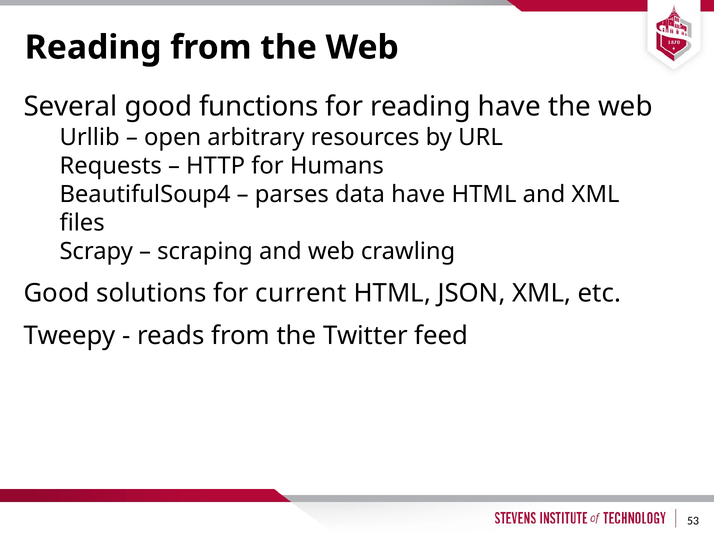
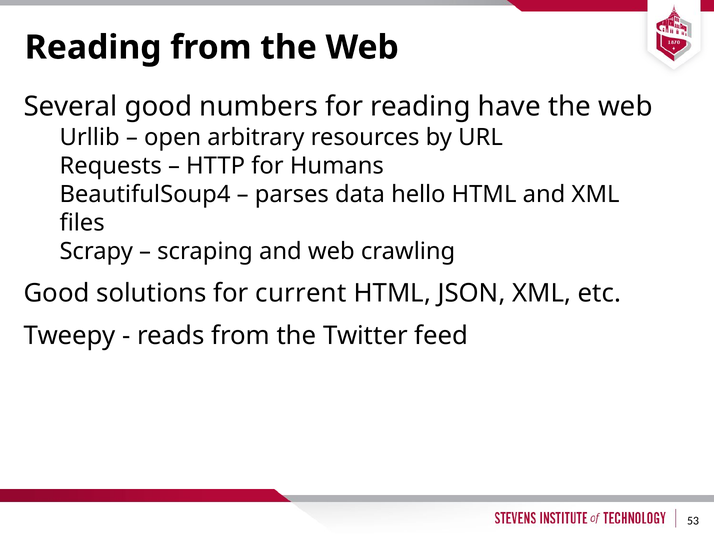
functions: functions -> numbers (259, 107)
data have: have -> hello (418, 194)
